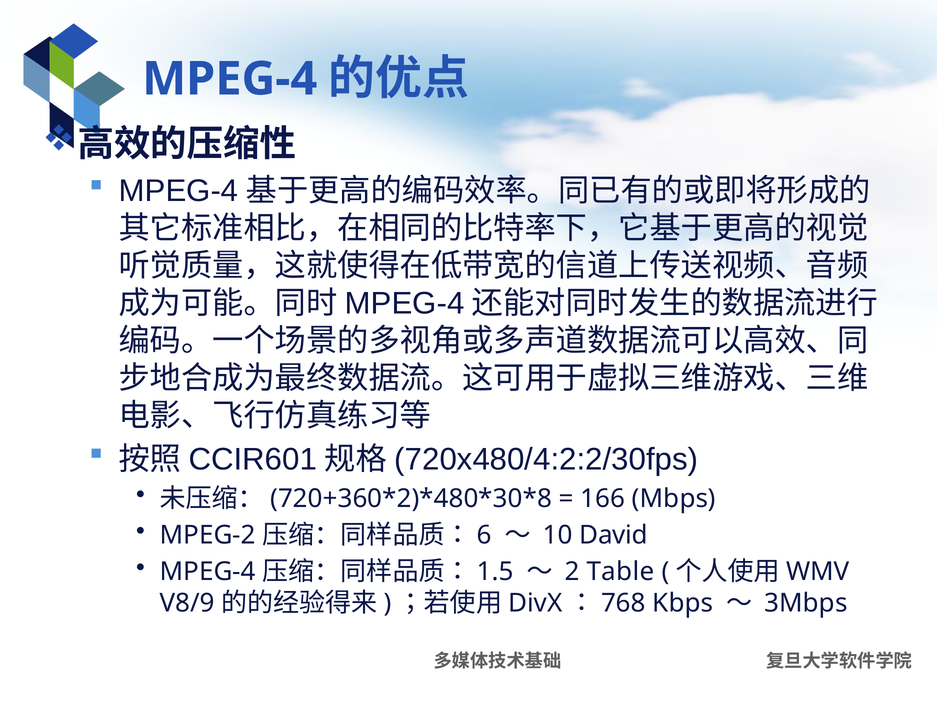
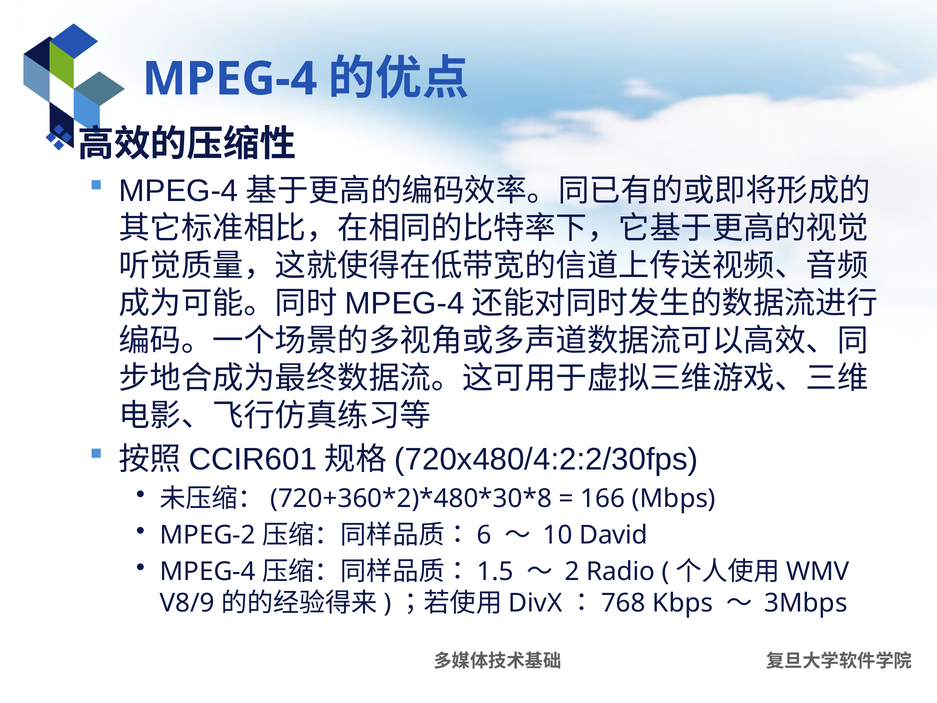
Table: Table -> Radio (621, 572)
